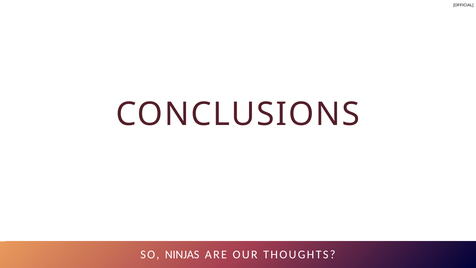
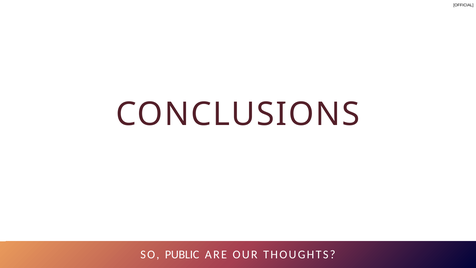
NINJAS: NINJAS -> PUBLIC (182, 254)
